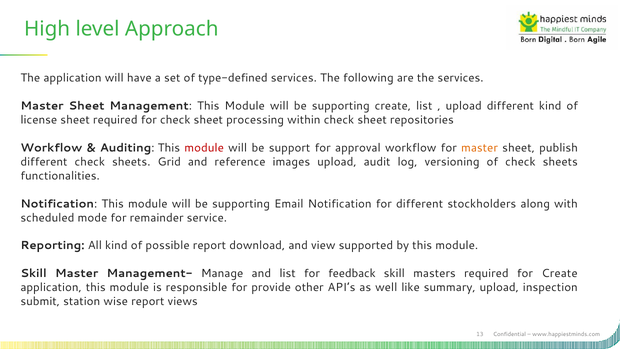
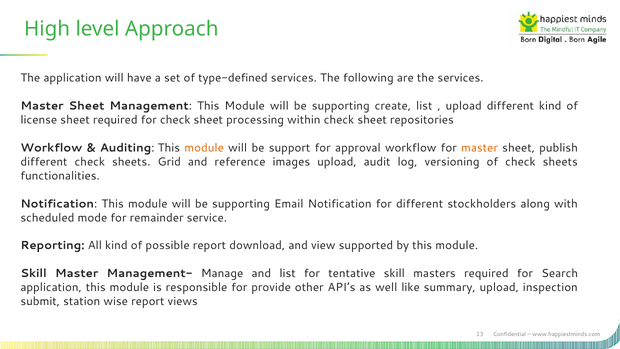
module colour: red -> orange (204, 148)
feedback: feedback -> tentative (352, 273)
for Create: Create -> Search (560, 273)
